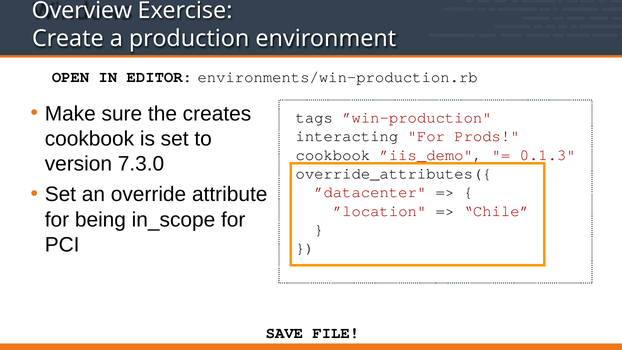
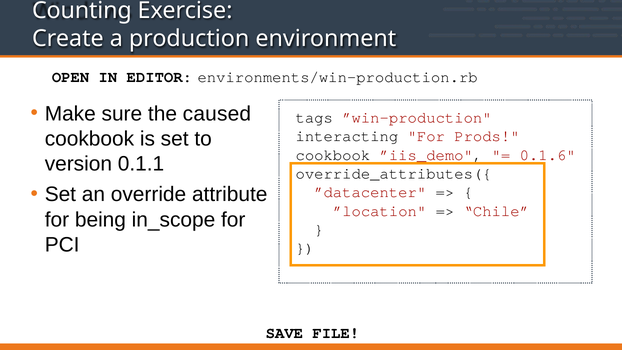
Overview: Overview -> Counting (82, 11)
creates: creates -> caused (217, 114)
0.1.3: 0.1.3 -> 0.1.6 (548, 155)
7.3.0: 7.3.0 -> 0.1.1 (141, 164)
